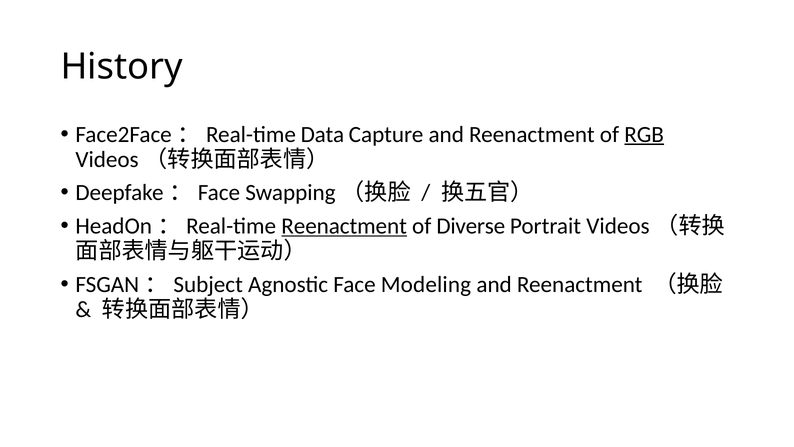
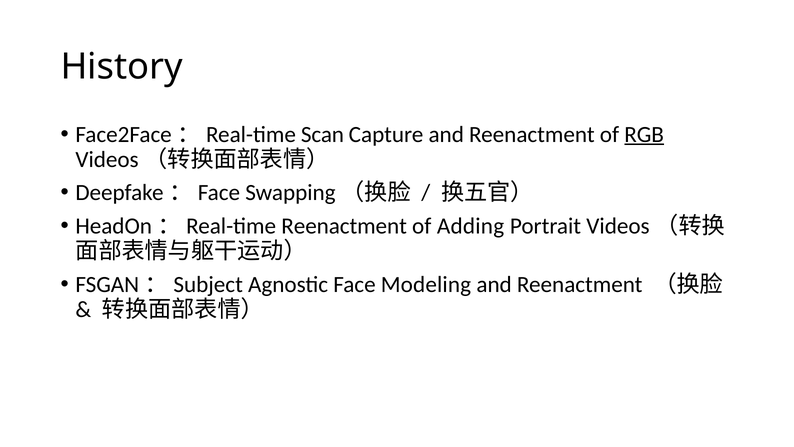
Data: Data -> Scan (322, 134)
Reenactment underline: present -> none (344, 226)
Diverse: Diverse -> Adding (471, 226)
